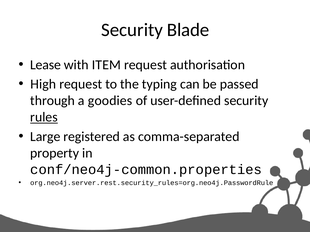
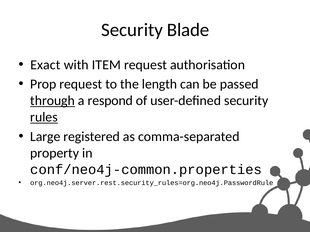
Lease: Lease -> Exact (45, 65)
High: High -> Prop (43, 84)
typing: typing -> length (160, 84)
through underline: none -> present (53, 101)
goodies: goodies -> respond (110, 101)
